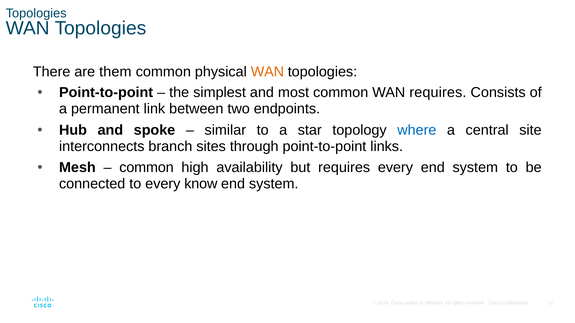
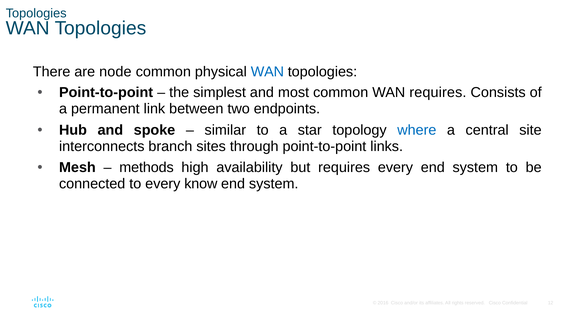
them: them -> node (115, 72)
WAN colour: orange -> blue (267, 72)
common: common -> methods (147, 168)
